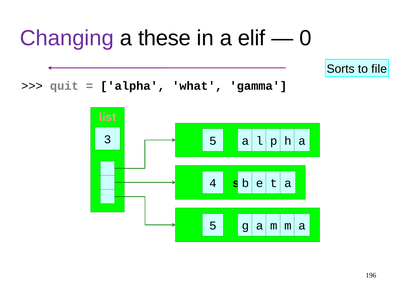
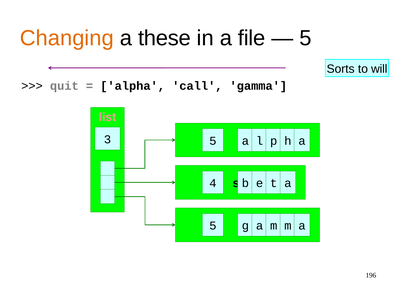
Changing colour: purple -> orange (67, 38)
elif: elif -> file (252, 38)
0: 0 -> 5 (305, 38)
file: file -> will (379, 69)
what: what -> call (197, 86)
